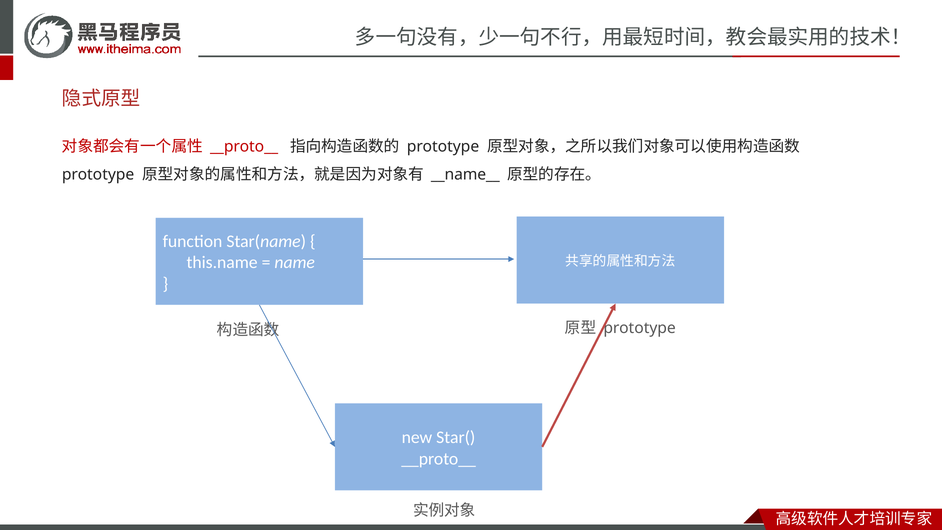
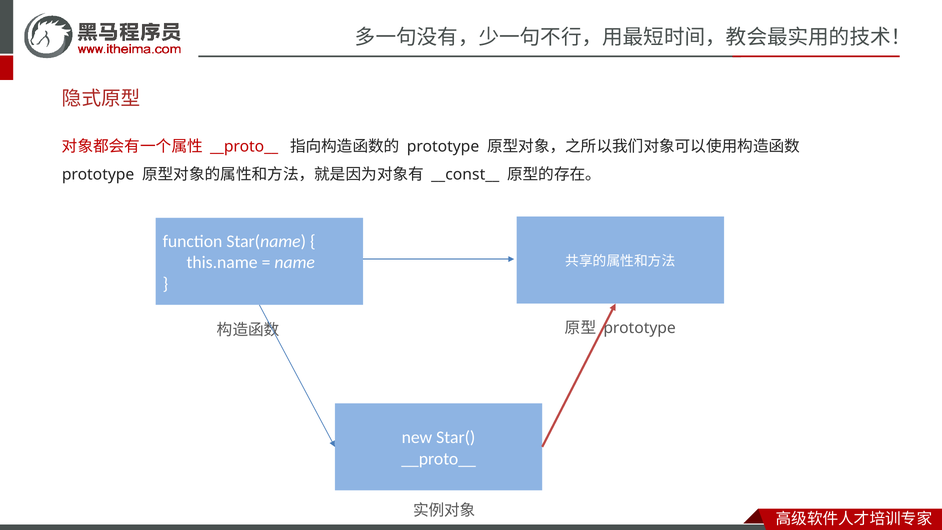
__name__: __name__ -> __const__ (465, 175)
